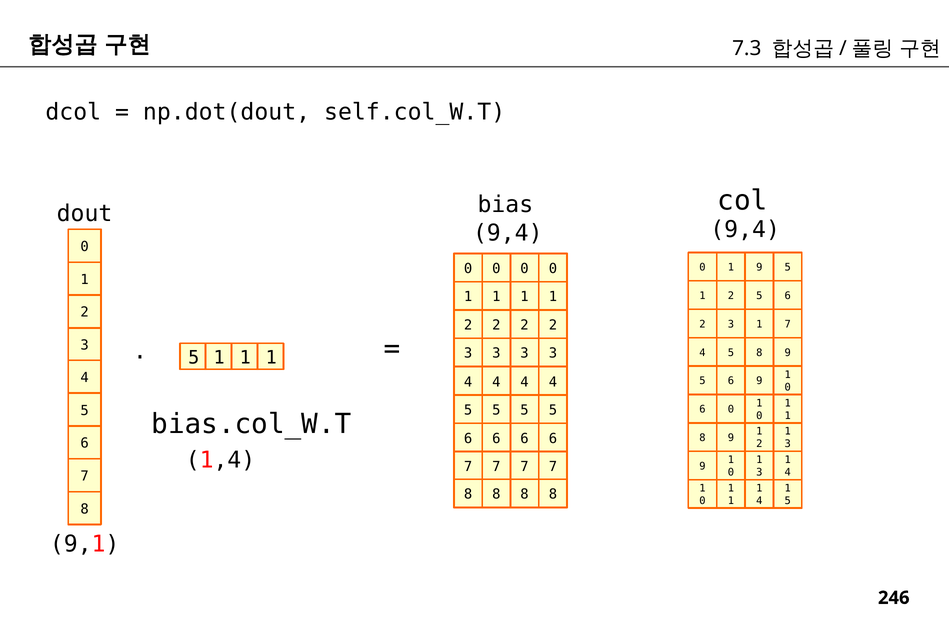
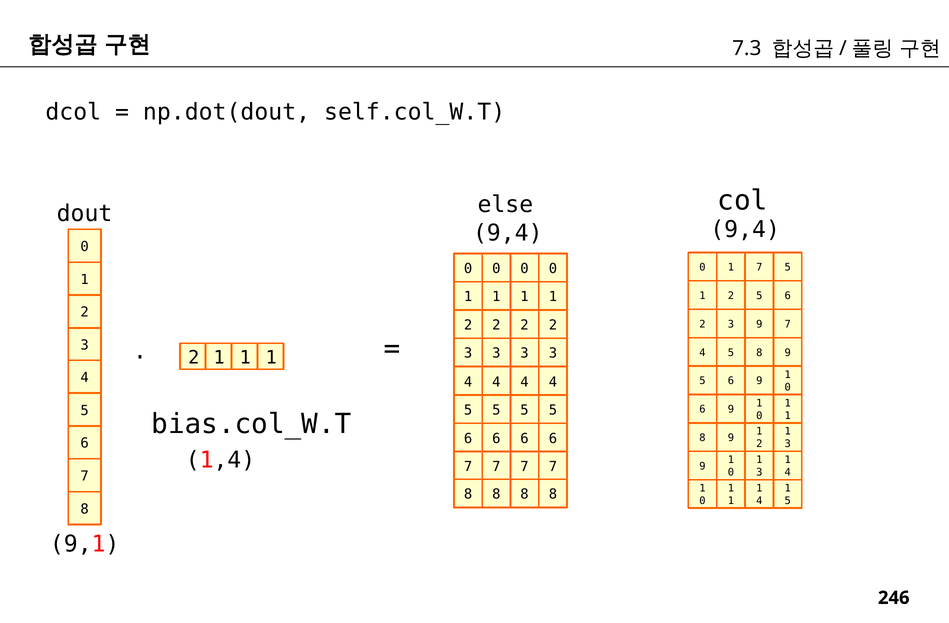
bias: bias -> else (505, 205)
1 9: 9 -> 7 (759, 268)
2 3 1: 1 -> 9 (759, 324)
5: 5 -> 2 (194, 358)
0: 0 -> 9 (731, 410)
